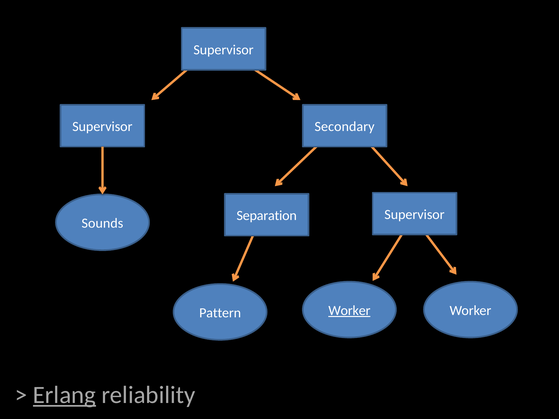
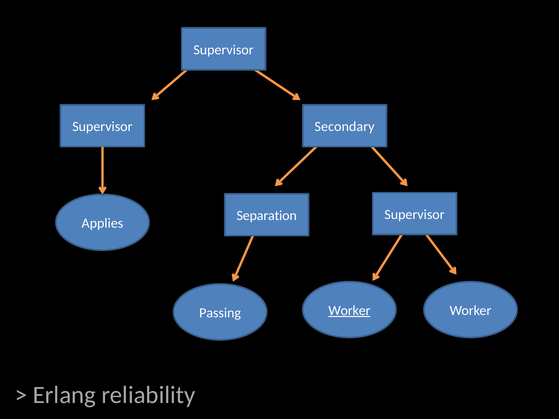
Sounds: Sounds -> Applies (102, 223)
Pattern: Pattern -> Passing (220, 313)
Erlang underline: present -> none (64, 395)
